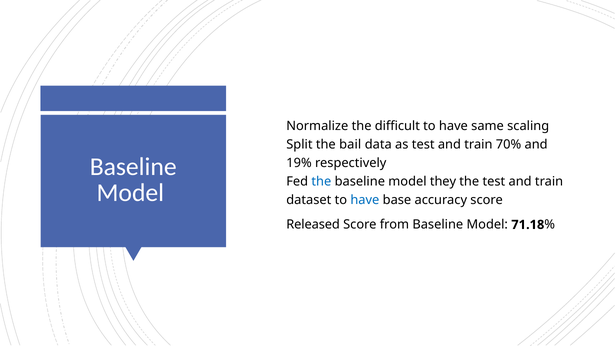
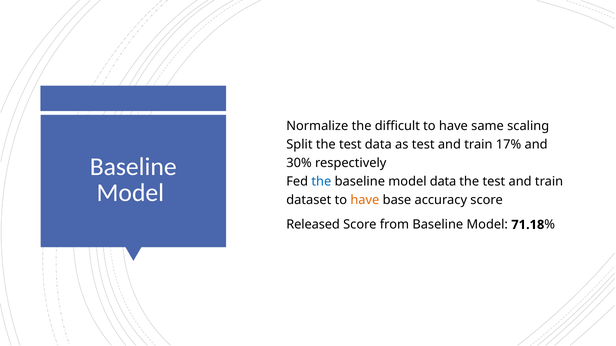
bail: bail -> test (350, 145)
70%: 70% -> 17% (509, 145)
19%: 19% -> 30% (299, 163)
model they: they -> data (443, 182)
have colour: blue -> orange (365, 200)
